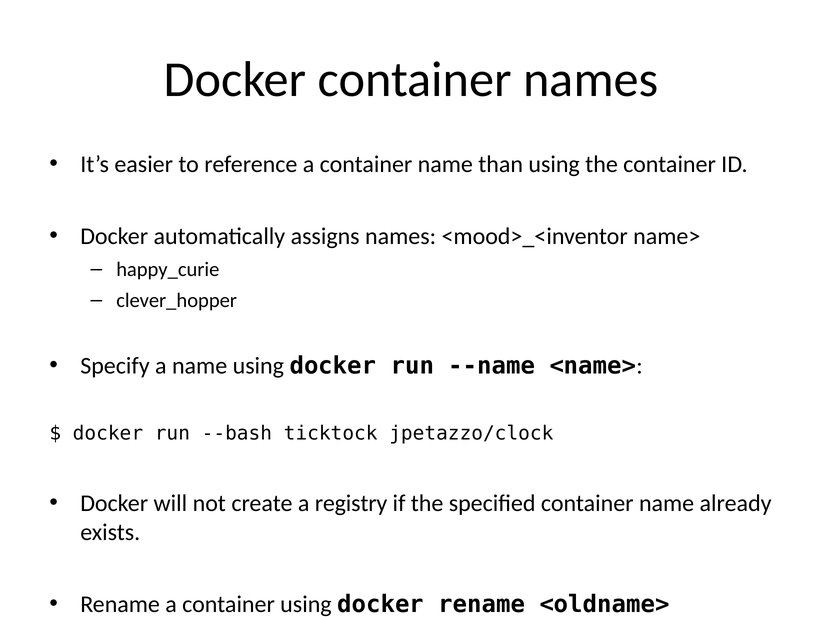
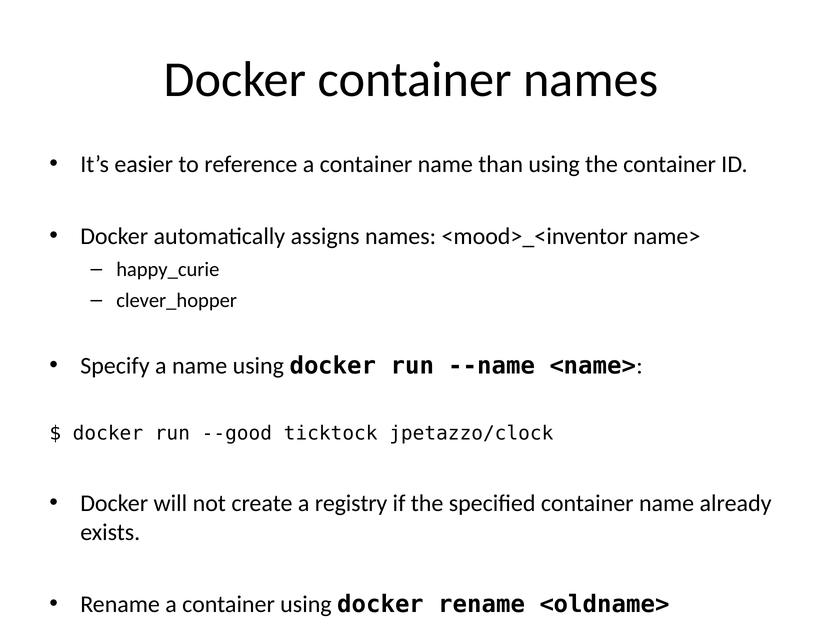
--bash: --bash -> --good (237, 434)
